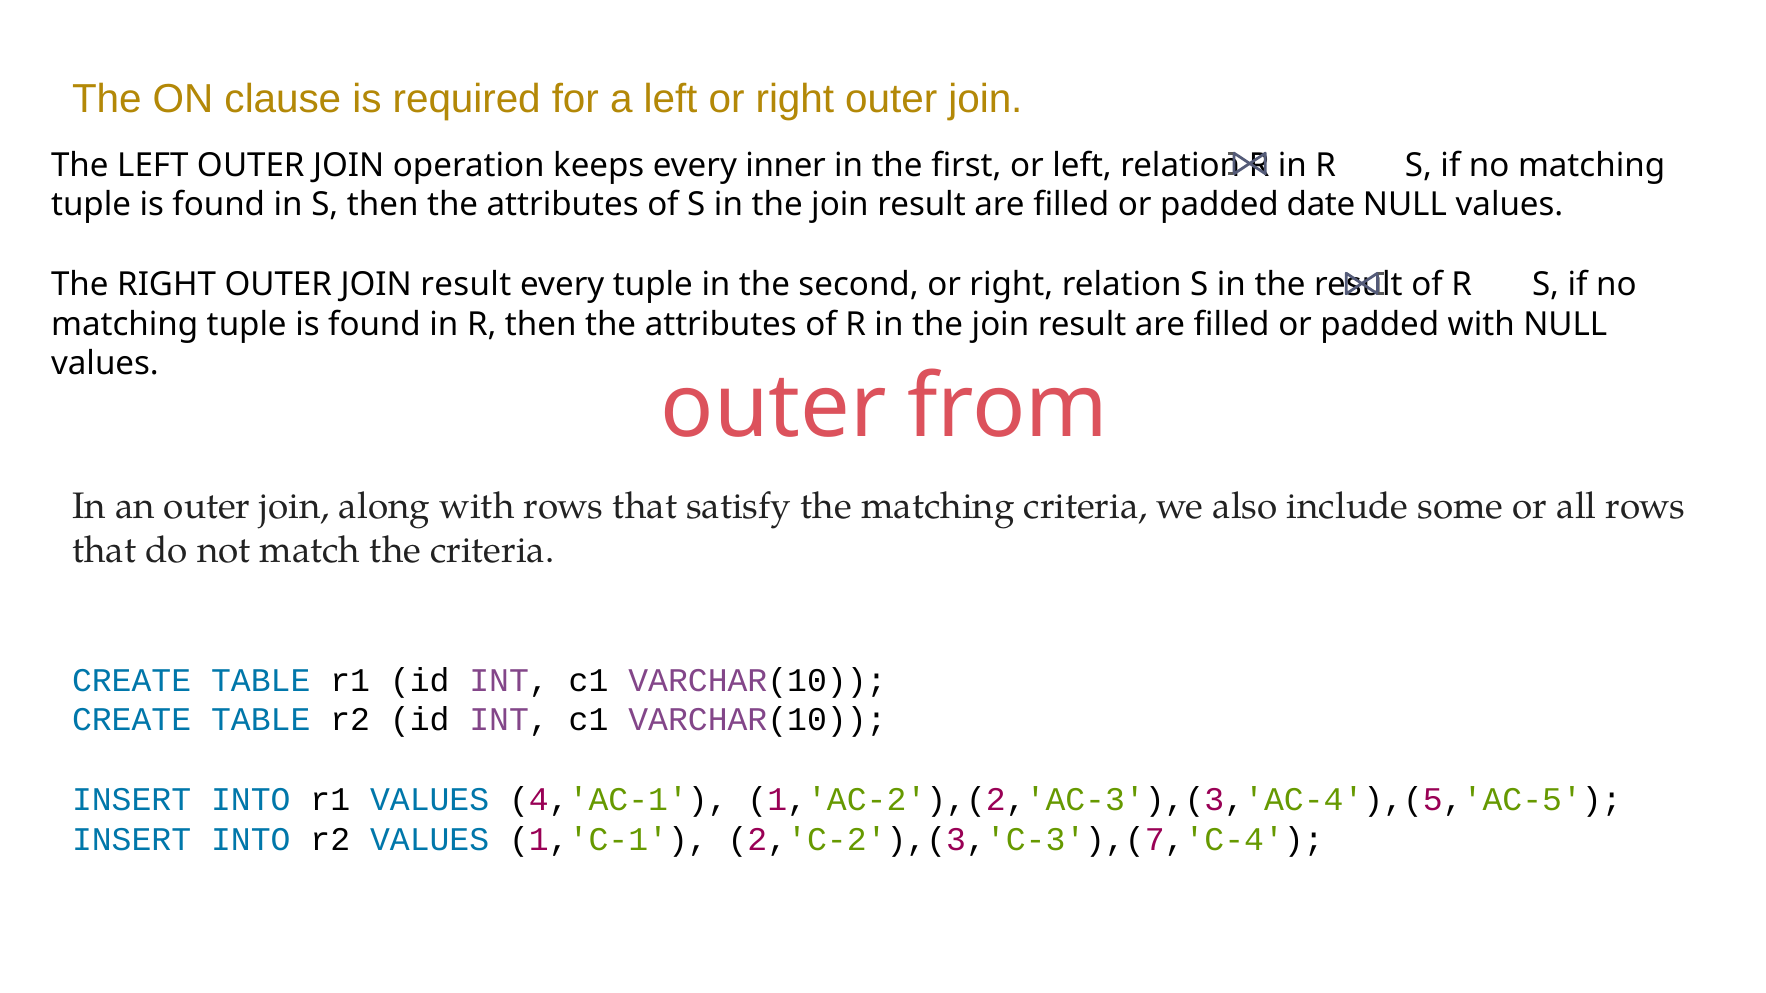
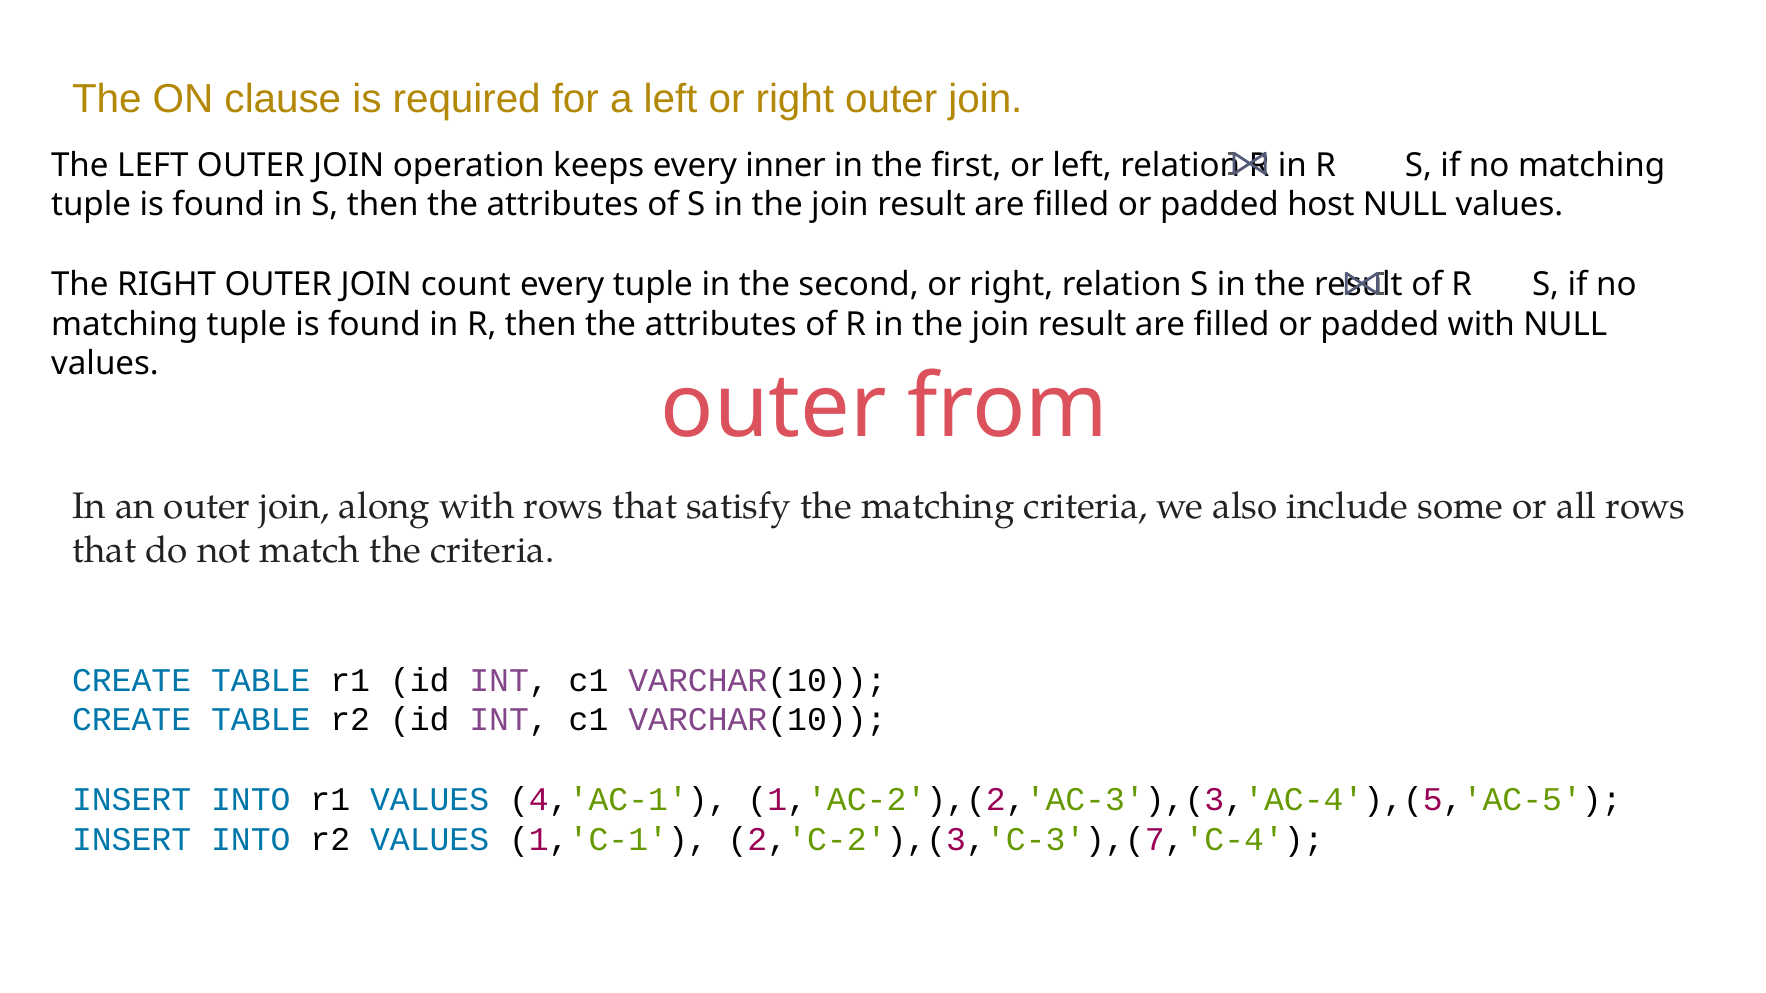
date: date -> host (1321, 205)
OUTER JOIN result: result -> count (466, 285)
